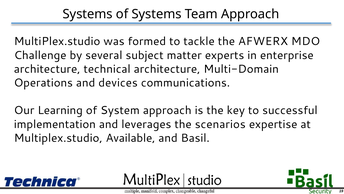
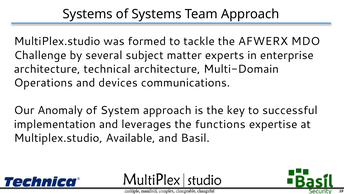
Learning: Learning -> Anomaly (60, 110)
scenarios: scenarios -> functions (220, 124)
